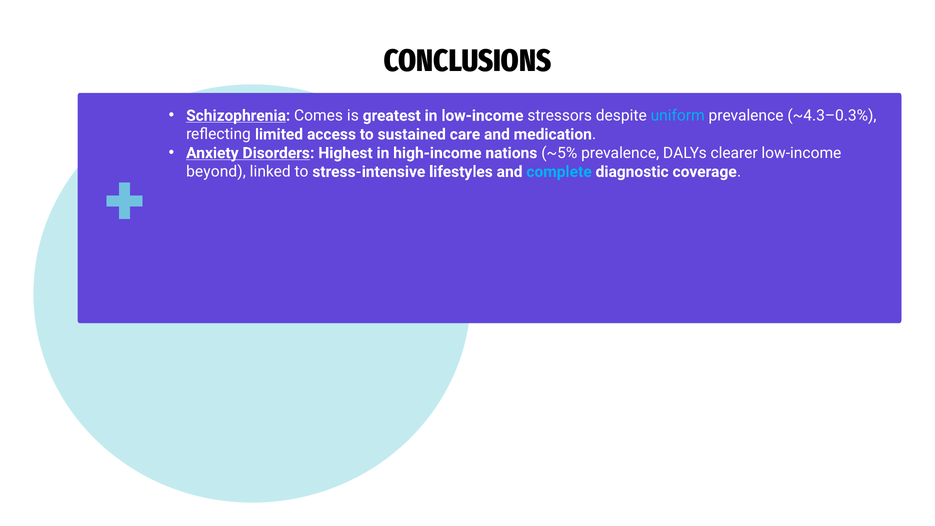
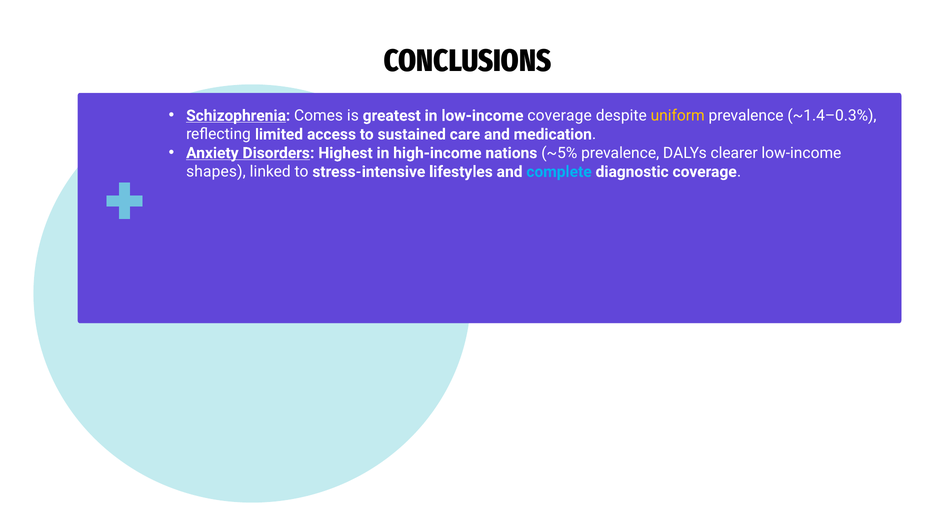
low-income stressors: stressors -> coverage (560, 116)
uniform colour: light blue -> yellow (678, 116)
~4.3–0.3%: ~4.3–0.3% -> ~1.4–0.3% (832, 116)
beyond: beyond -> shapes (216, 172)
